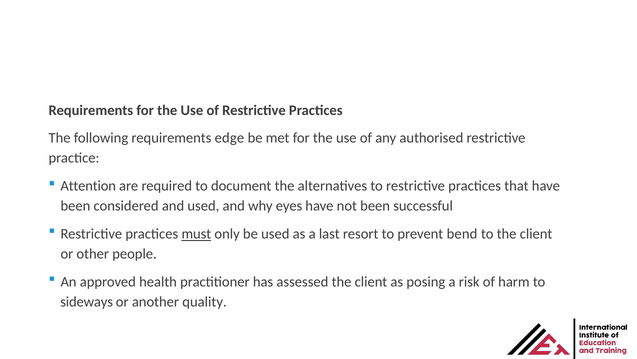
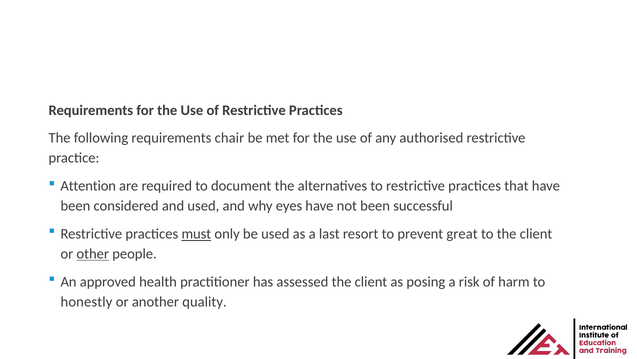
edge: edge -> chair (229, 138)
bend: bend -> great (462, 234)
other underline: none -> present (93, 254)
sideways: sideways -> honestly (86, 301)
